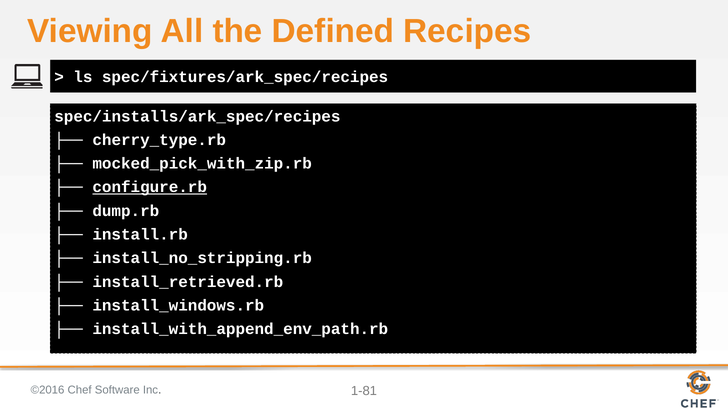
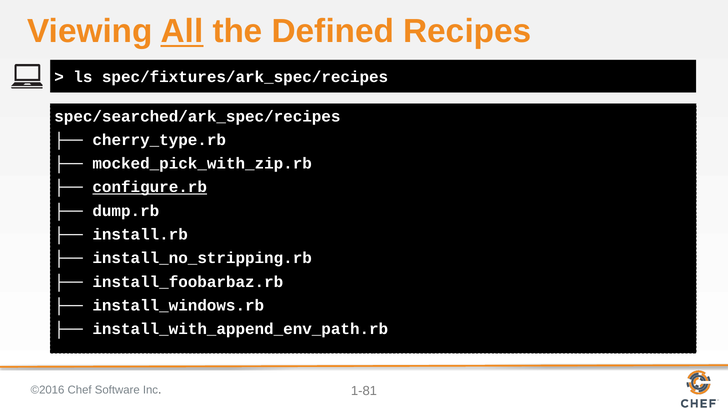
All underline: none -> present (182, 31)
spec/installs/ark_spec/recipes: spec/installs/ark_spec/recipes -> spec/searched/ark_spec/recipes (197, 116)
install_retrieved.rb: install_retrieved.rb -> install_foobarbaz.rb (188, 282)
